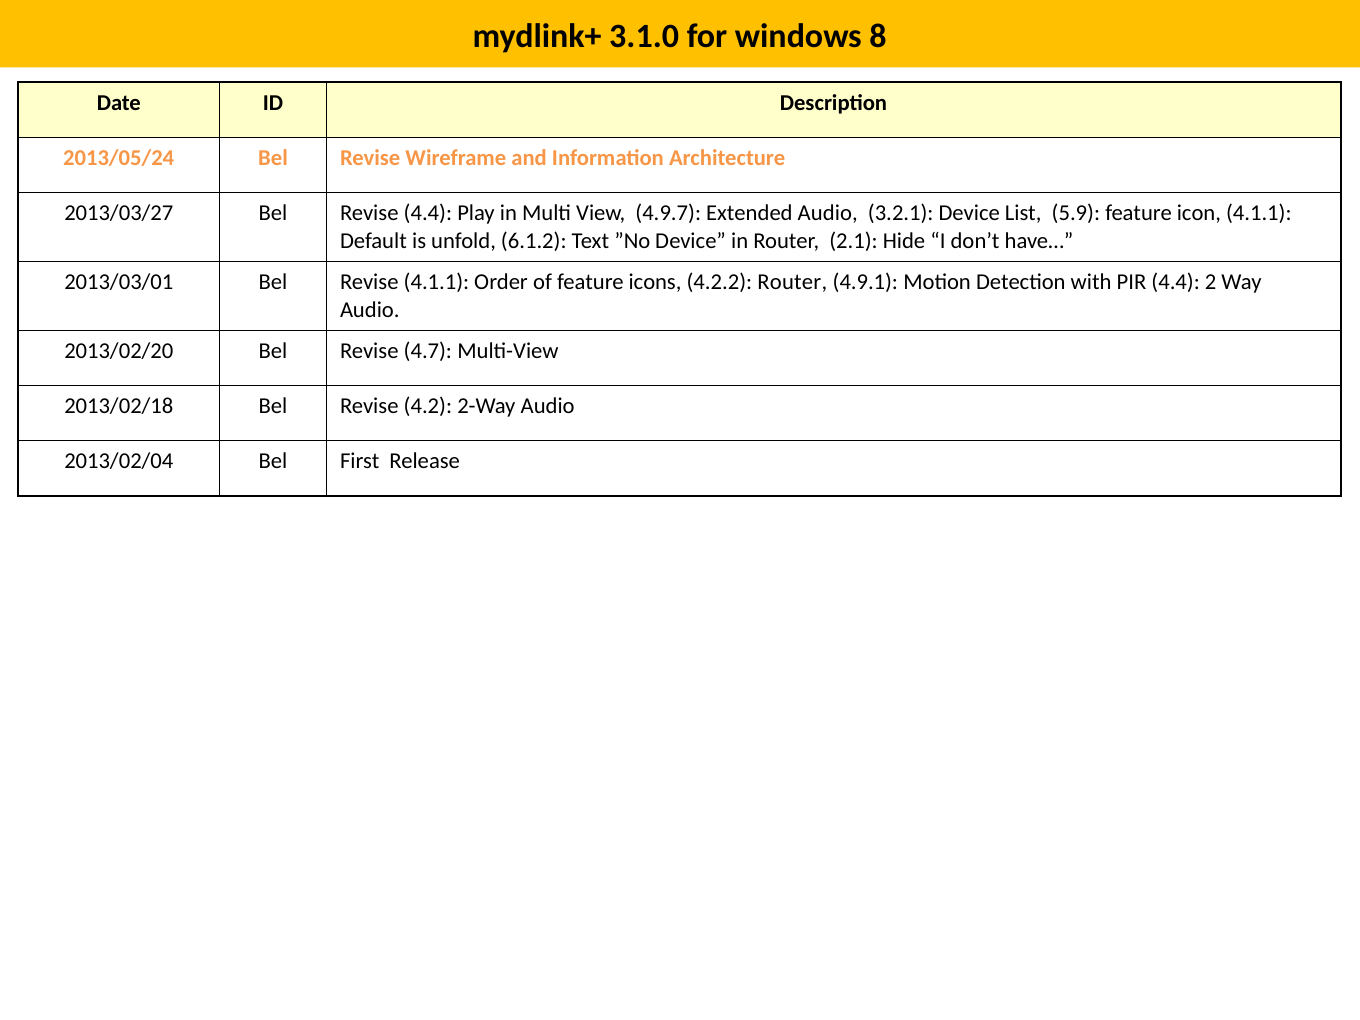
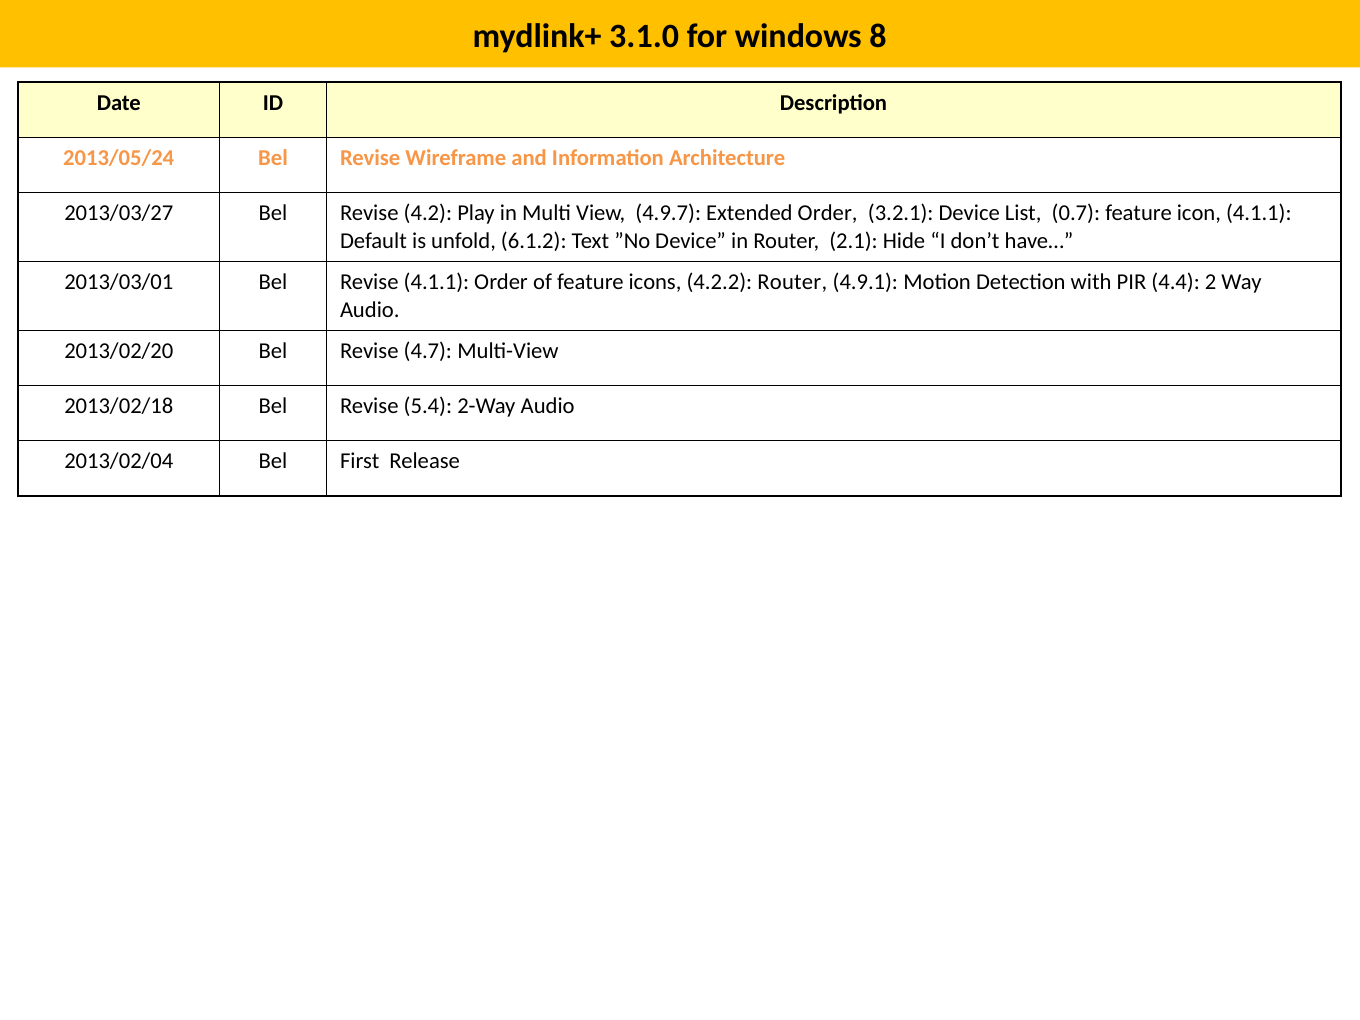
Revise 4.4: 4.4 -> 4.2 (428, 213)
Extended Audio: Audio -> Order (828, 213)
5.9: 5.9 -> 0.7 (1076, 213)
4.2: 4.2 -> 5.4 (428, 406)
